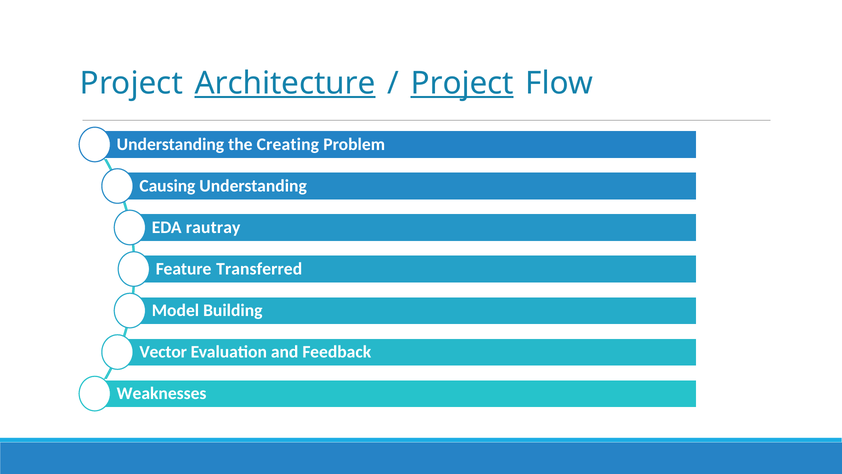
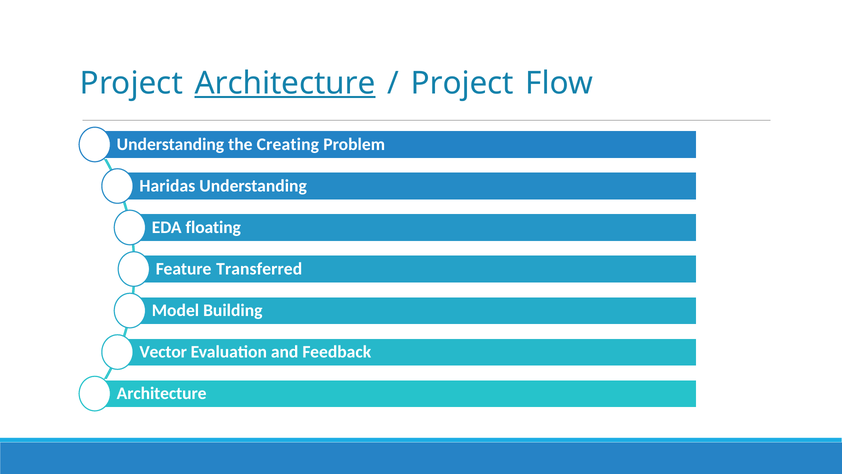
Project underline: present -> none (462, 83)
Causing: Causing -> Haridas (167, 186)
rautray: rautray -> floating (213, 227)
Weaknesses: Weaknesses -> Architecture (162, 393)
